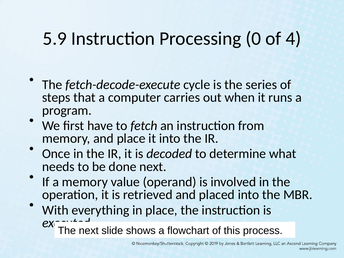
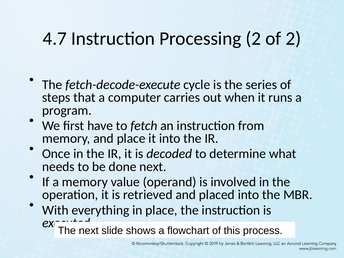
5.9: 5.9 -> 4.7 (55, 39)
Processing 0: 0 -> 2 (253, 39)
of 4: 4 -> 2 (293, 39)
